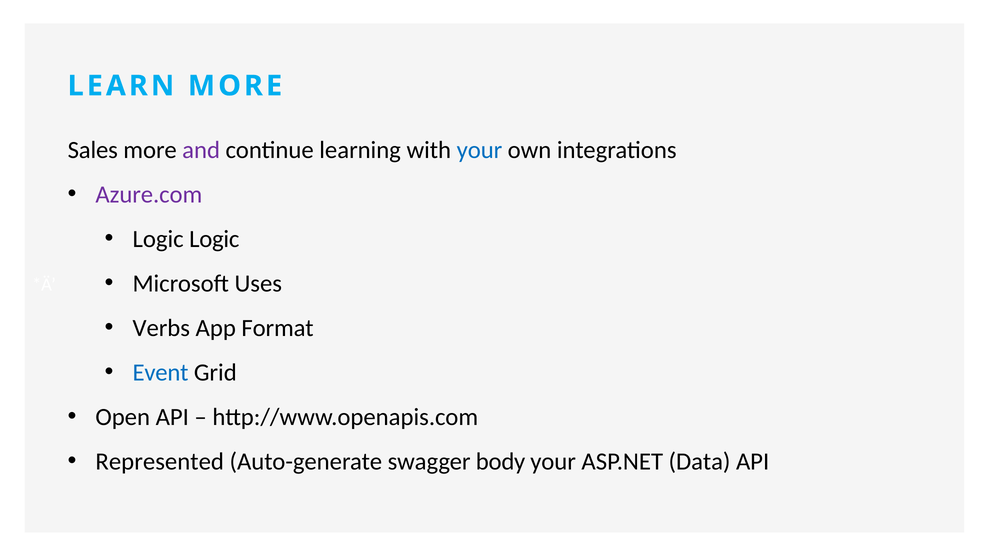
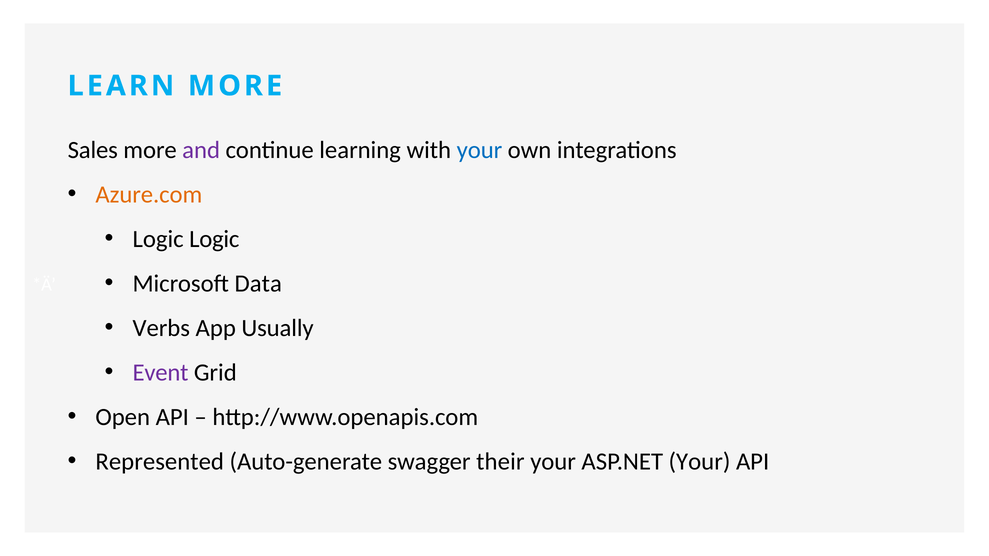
Azure.com colour: purple -> orange (149, 195)
Uses: Uses -> Data (258, 284)
Format: Format -> Usually (278, 328)
Event colour: blue -> purple (161, 373)
body: body -> their (500, 462)
ASP.NET Data: Data -> Your (699, 462)
